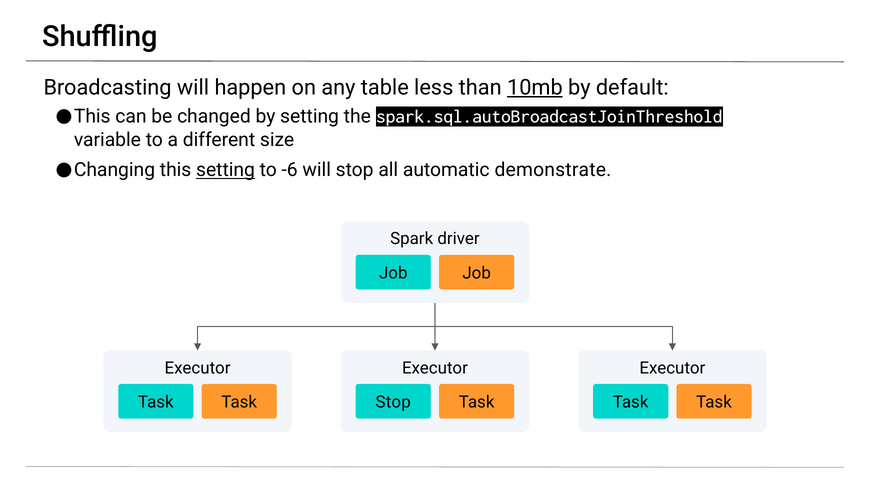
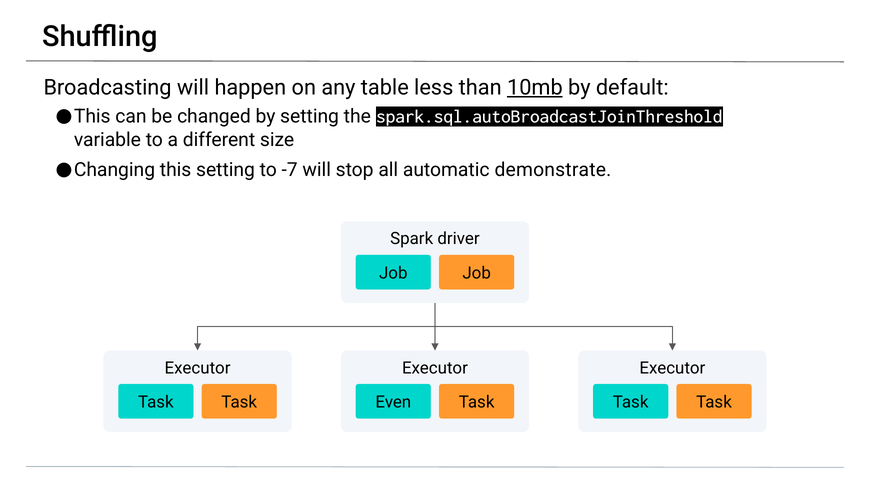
setting underline: present -> none (226, 170)
-6: -6 -> -7 (290, 170)
Stop: Stop -> Even (393, 403)
